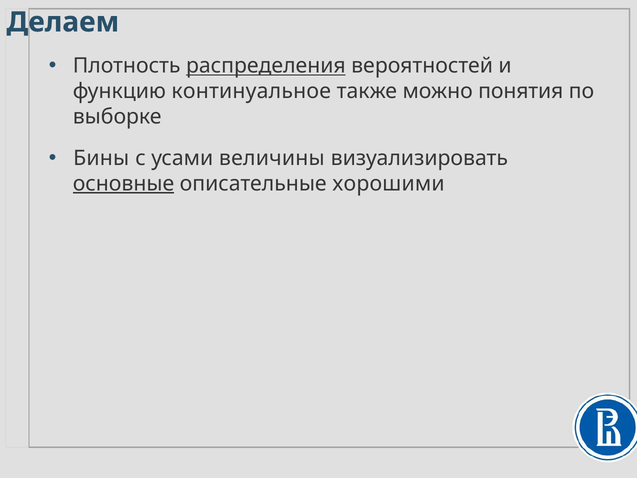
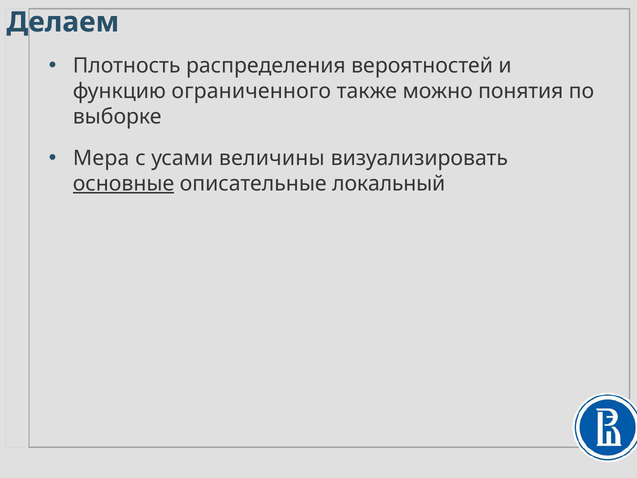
распределения underline: present -> none (266, 66)
континуальное: континуальное -> ограниченного (251, 91)
Бины: Бины -> Мера (101, 158)
хорошими: хорошими -> локальный (389, 184)
